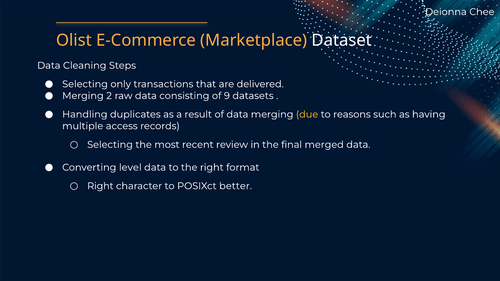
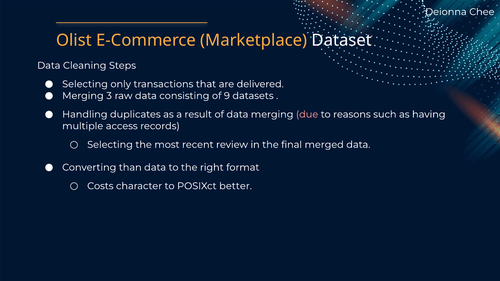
2: 2 -> 3 (109, 96)
due colour: yellow -> pink (307, 114)
level: level -> than (130, 168)
Right: Right -> Costs (100, 186)
